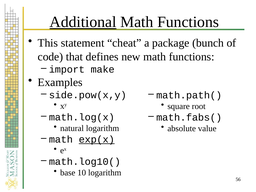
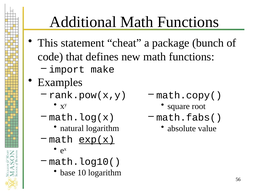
Additional underline: present -> none (83, 22)
side.pow(x,y: side.pow(x,y -> rank.pow(x,y (88, 95)
math.path(: math.path( -> math.copy( (189, 95)
